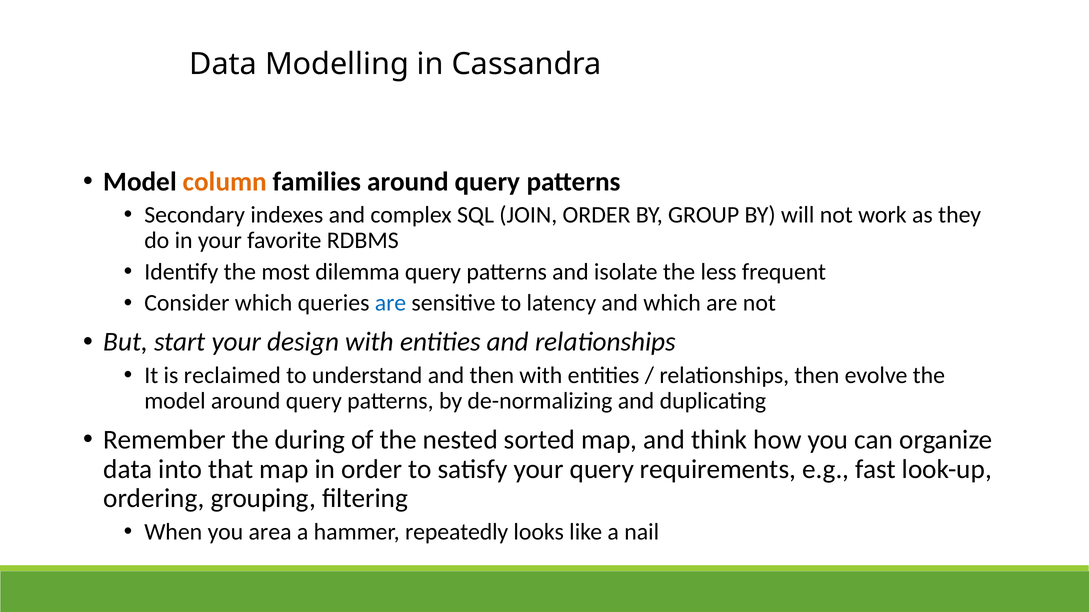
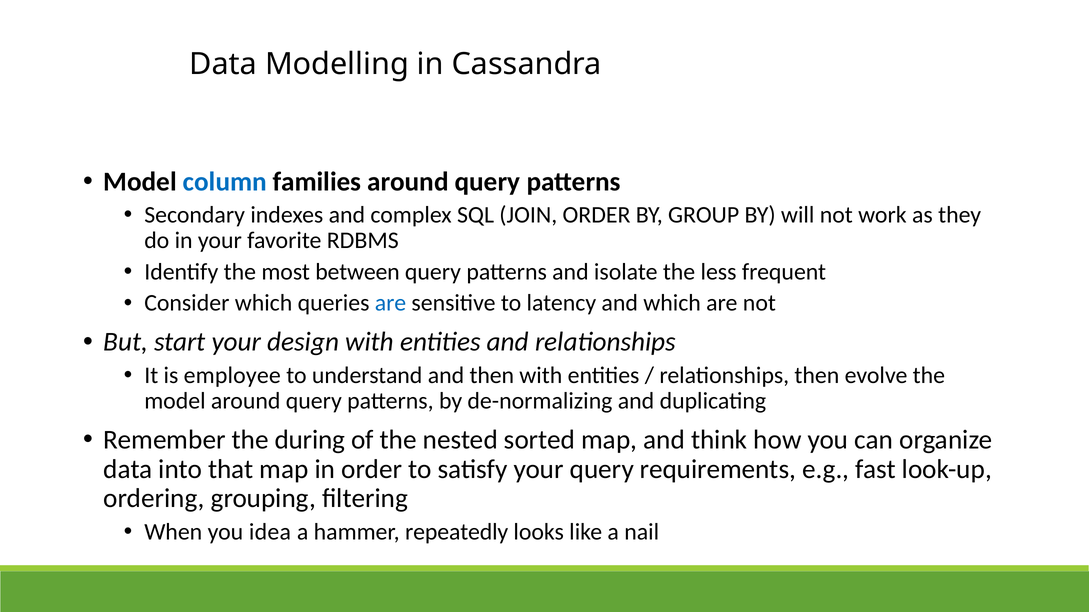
column colour: orange -> blue (225, 182)
dilemma: dilemma -> between (357, 272)
reclaimed: reclaimed -> employee (232, 376)
area: area -> idea (270, 532)
